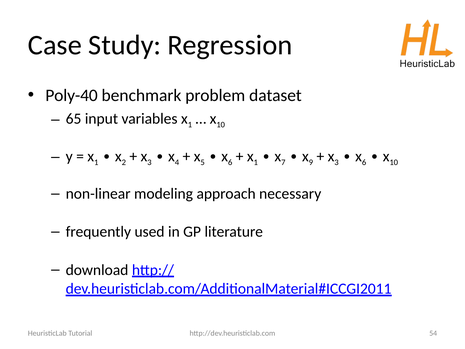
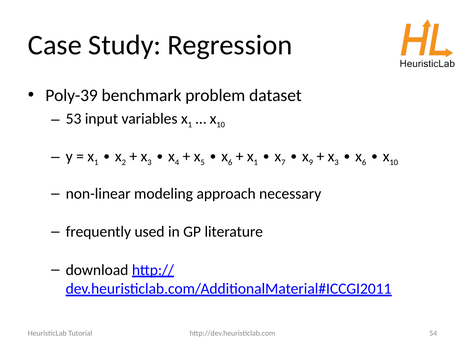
Poly-40: Poly-40 -> Poly-39 (72, 95)
65: 65 -> 53 (74, 119)
